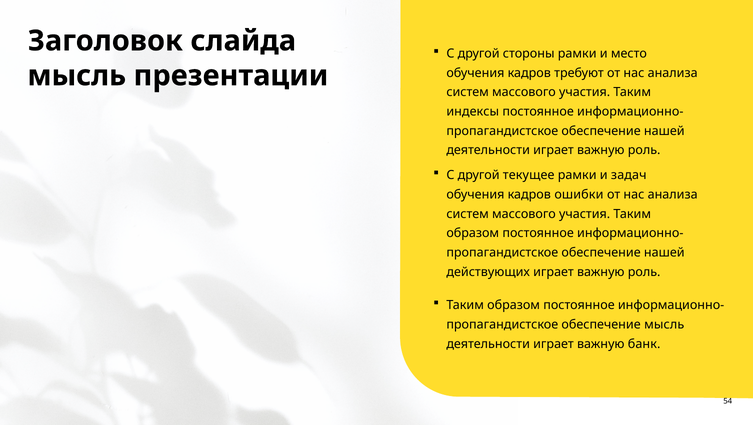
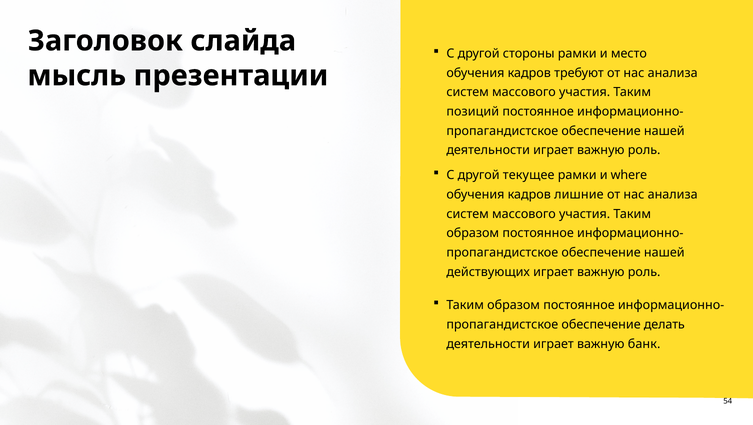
индексы: индексы -> позиций (473, 111)
задач: задач -> where (629, 175)
ошибки: ошибки -> лишние (579, 194)
обеспечение мысль: мысль -> делать (664, 324)
